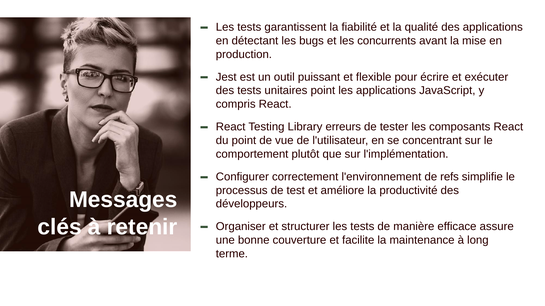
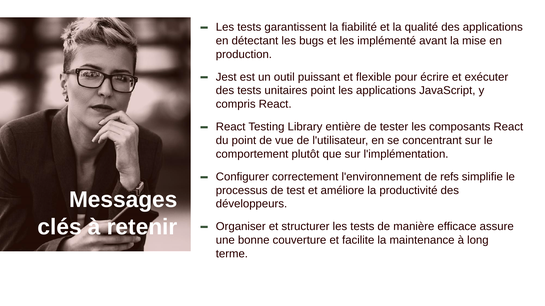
concurrents: concurrents -> implémenté (387, 41)
erreurs: erreurs -> entière (343, 127)
